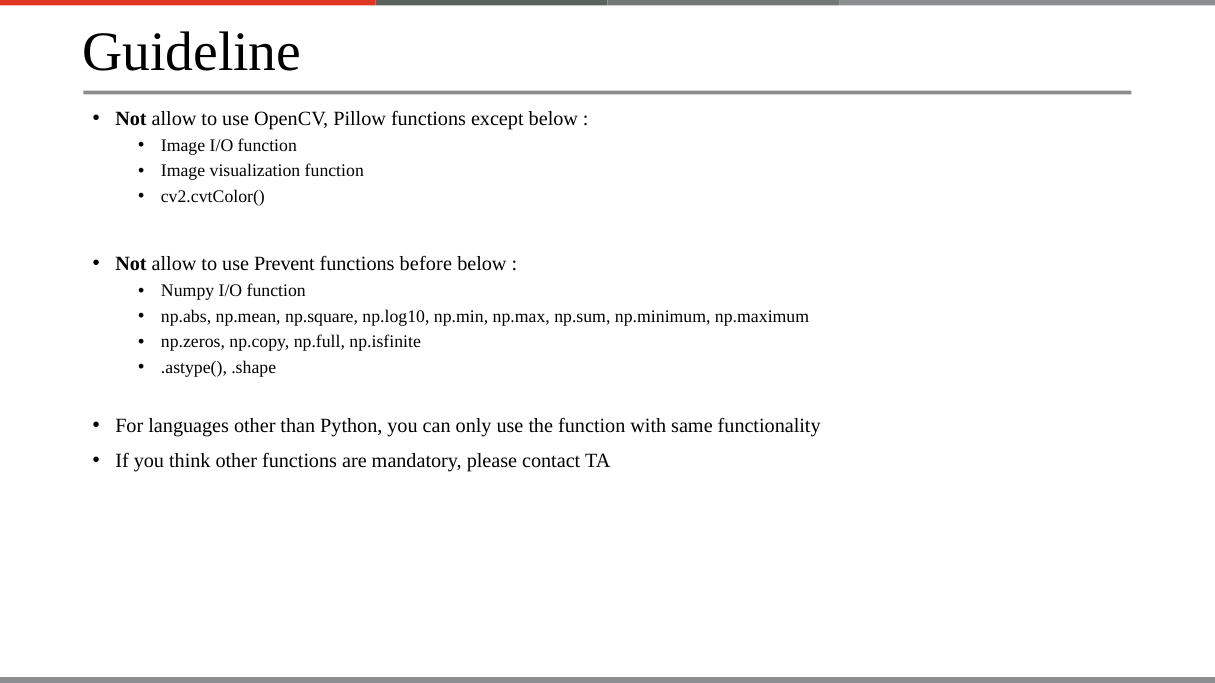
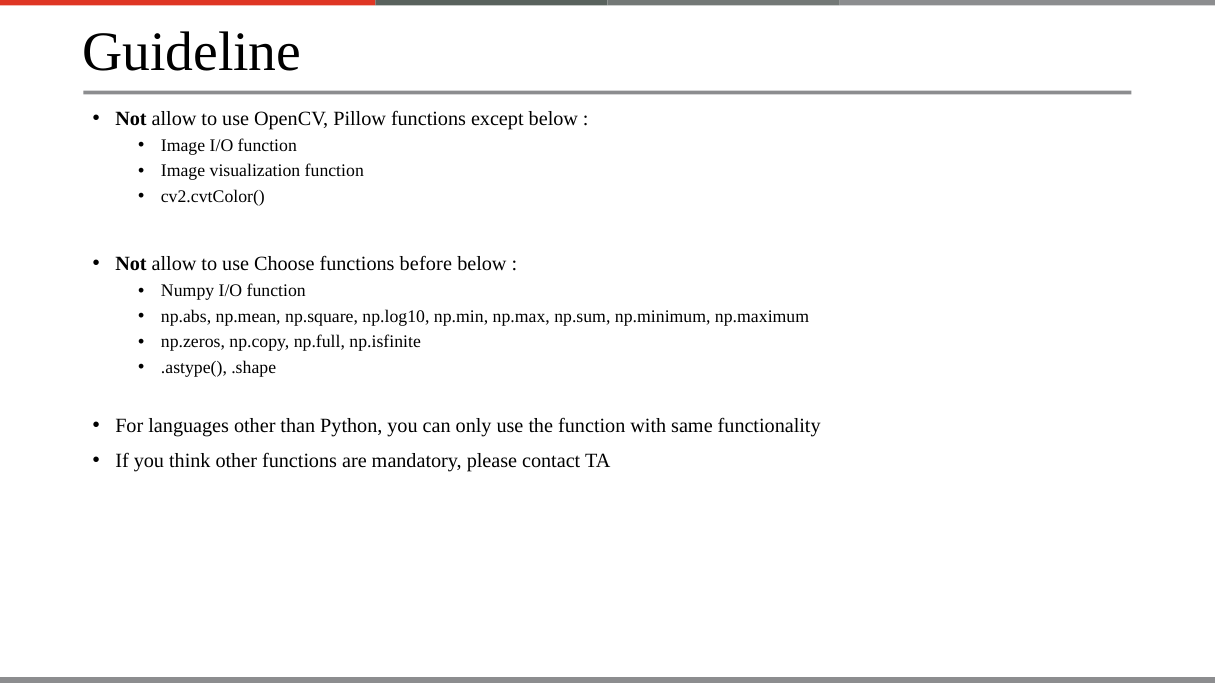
Prevent: Prevent -> Choose (284, 264)
